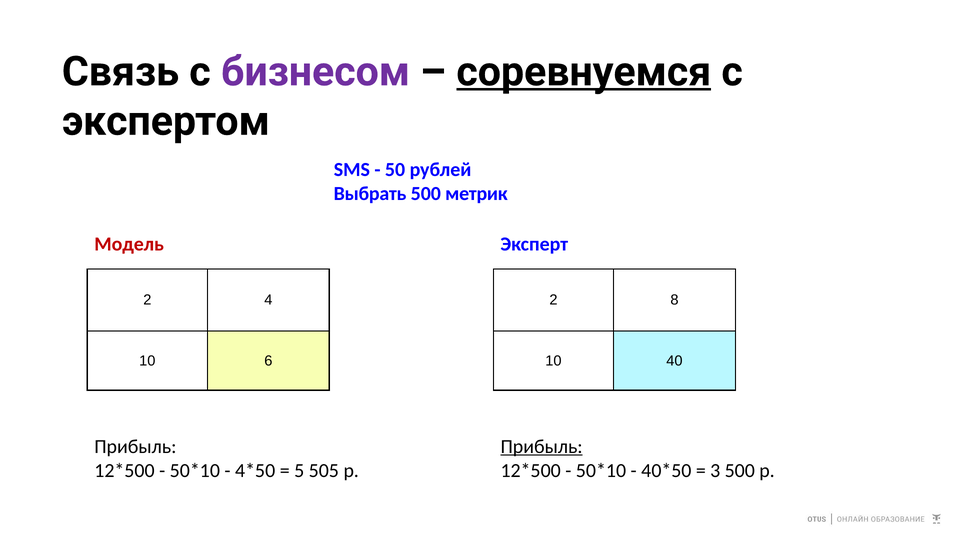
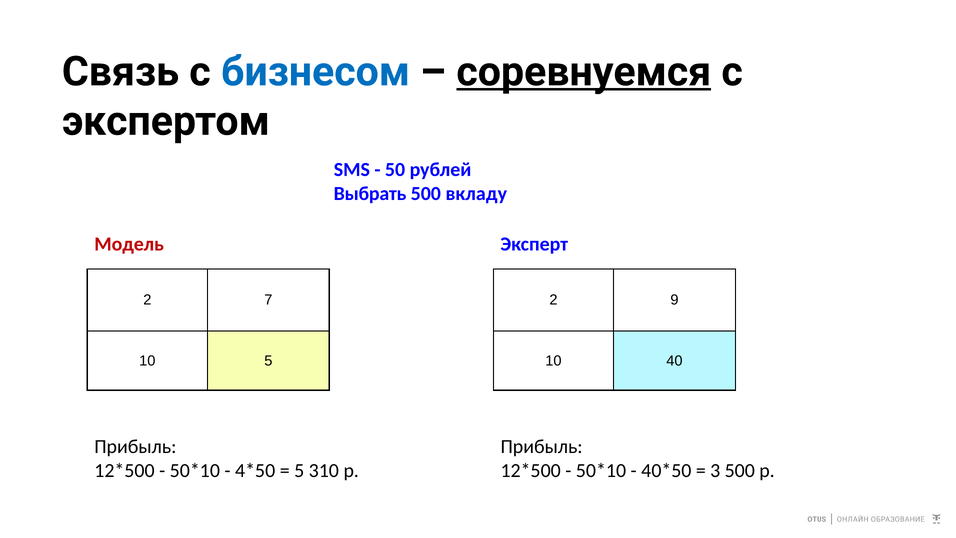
бизнесом colour: purple -> blue (316, 72)
метрик: метрик -> вкладу (476, 194)
4: 4 -> 7 (268, 300)
8: 8 -> 9 (674, 300)
10 6: 6 -> 5 (268, 361)
Прибыль underline: present -> none (542, 446)
505: 505 -> 310 (324, 470)
